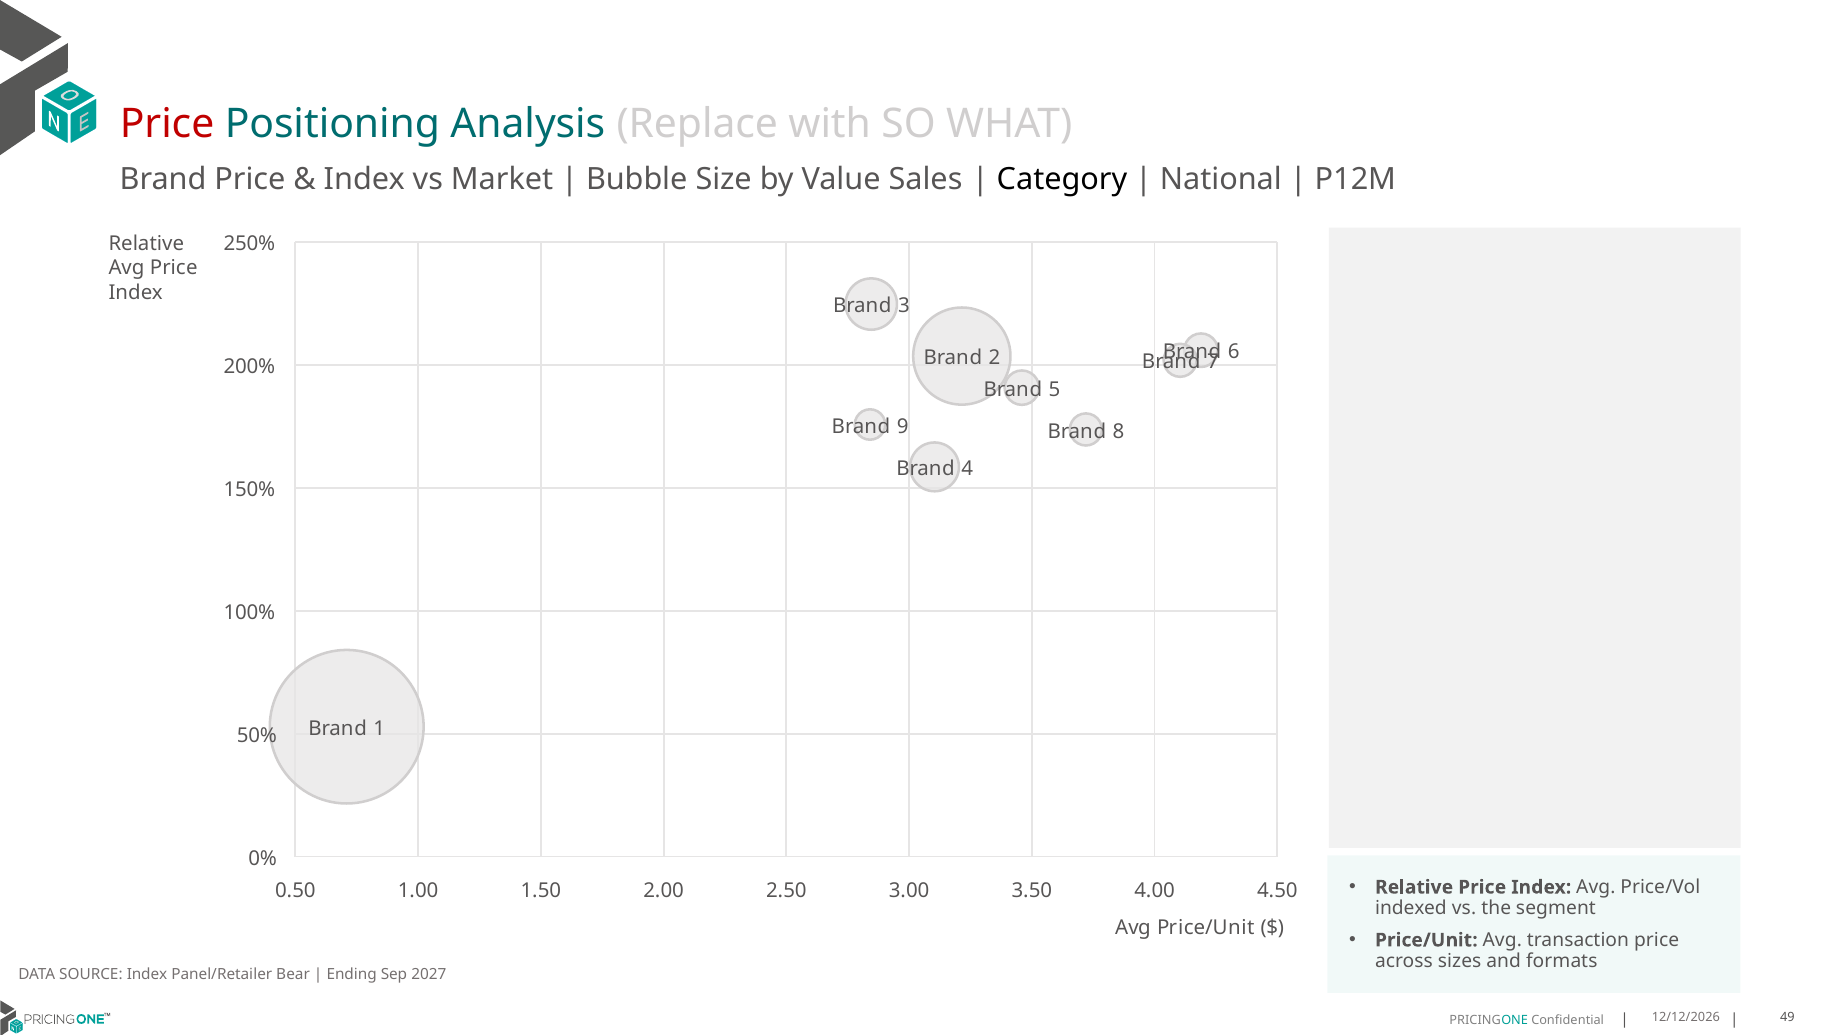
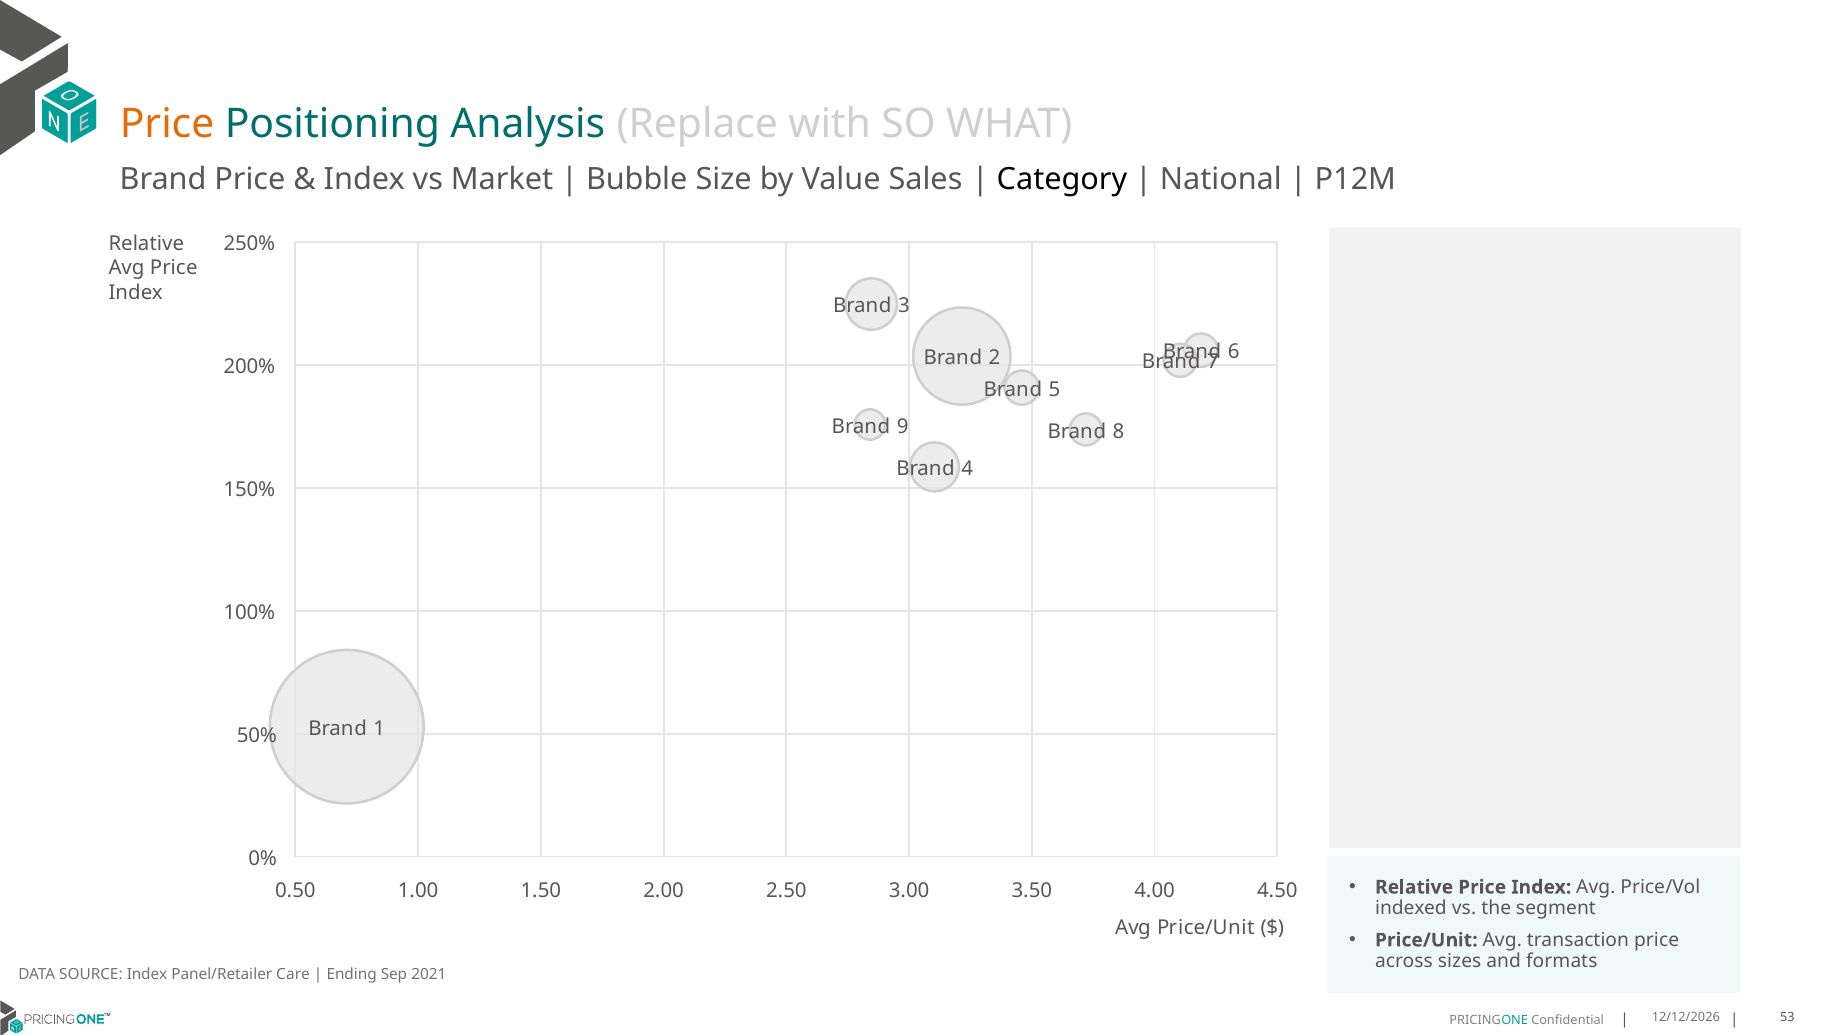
Price colour: red -> orange (167, 124)
Bear: Bear -> Care (293, 975)
2027: 2027 -> 2021 (429, 975)
49: 49 -> 53 (1787, 1018)
